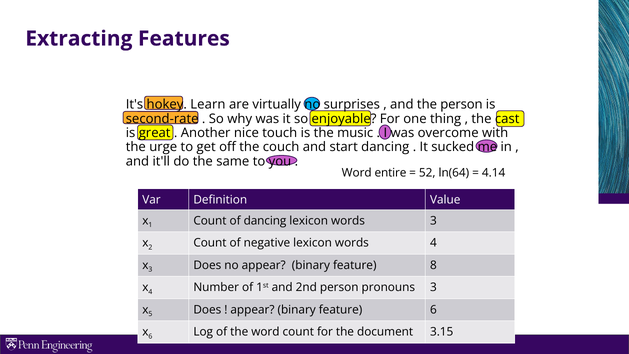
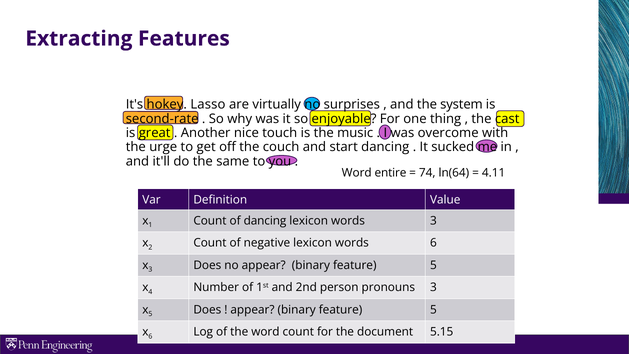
Learn: Learn -> Lasso (208, 105)
the person: person -> system (461, 105)
52: 52 -> 74 (427, 173)
4.14: 4.14 -> 4.11 (494, 173)
words 4: 4 -> 6 (433, 243)
8: 8 -> 5 (433, 265)
6: 6 -> 5 (433, 309)
3.15: 3.15 -> 5.15 (442, 332)
